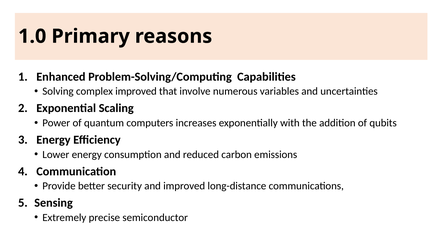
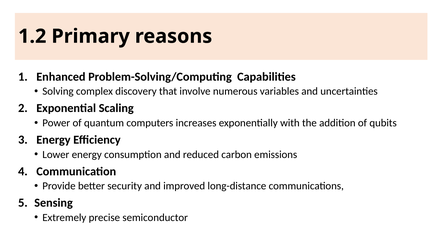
1.0: 1.0 -> 1.2 (32, 36)
complex improved: improved -> discovery (136, 91)
